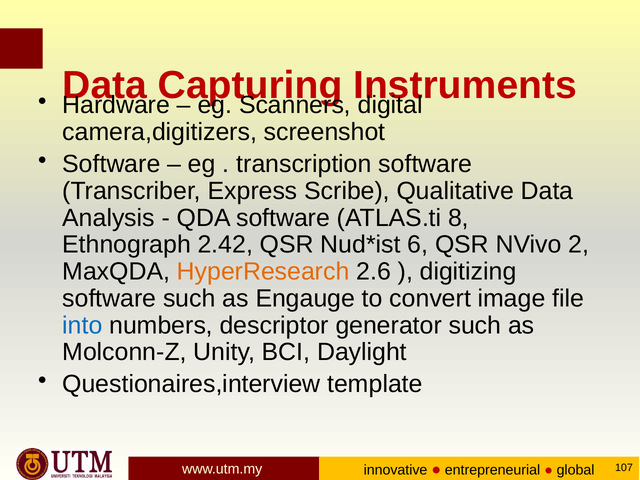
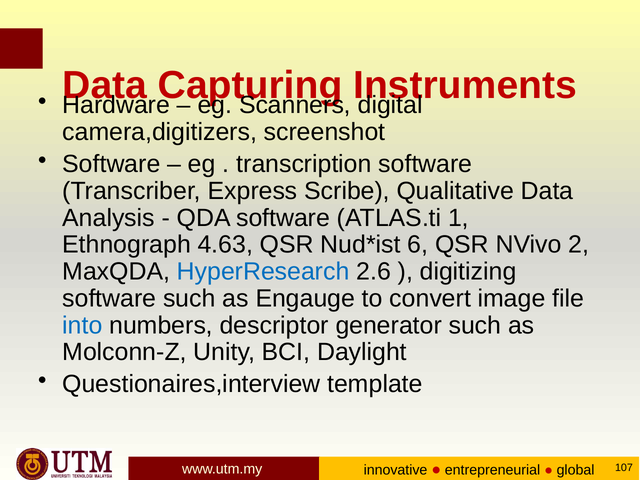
8: 8 -> 1 (459, 218)
2.42: 2.42 -> 4.63 (225, 245)
HyperResearch colour: orange -> blue (263, 272)
